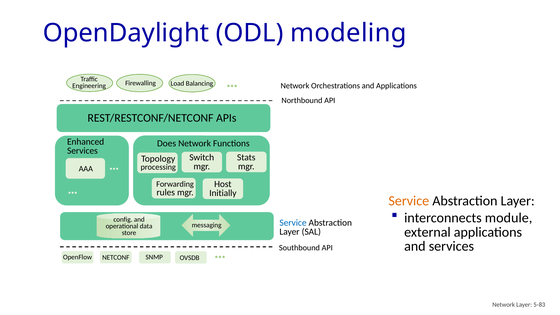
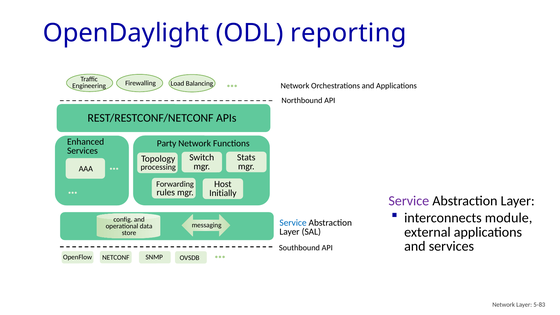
modeling: modeling -> reporting (348, 33)
Does: Does -> Party (167, 143)
Service colour: orange -> purple (409, 201)
